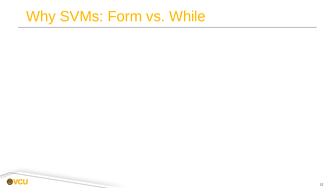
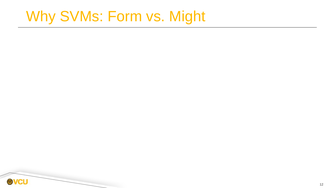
While: While -> Might (187, 16)
